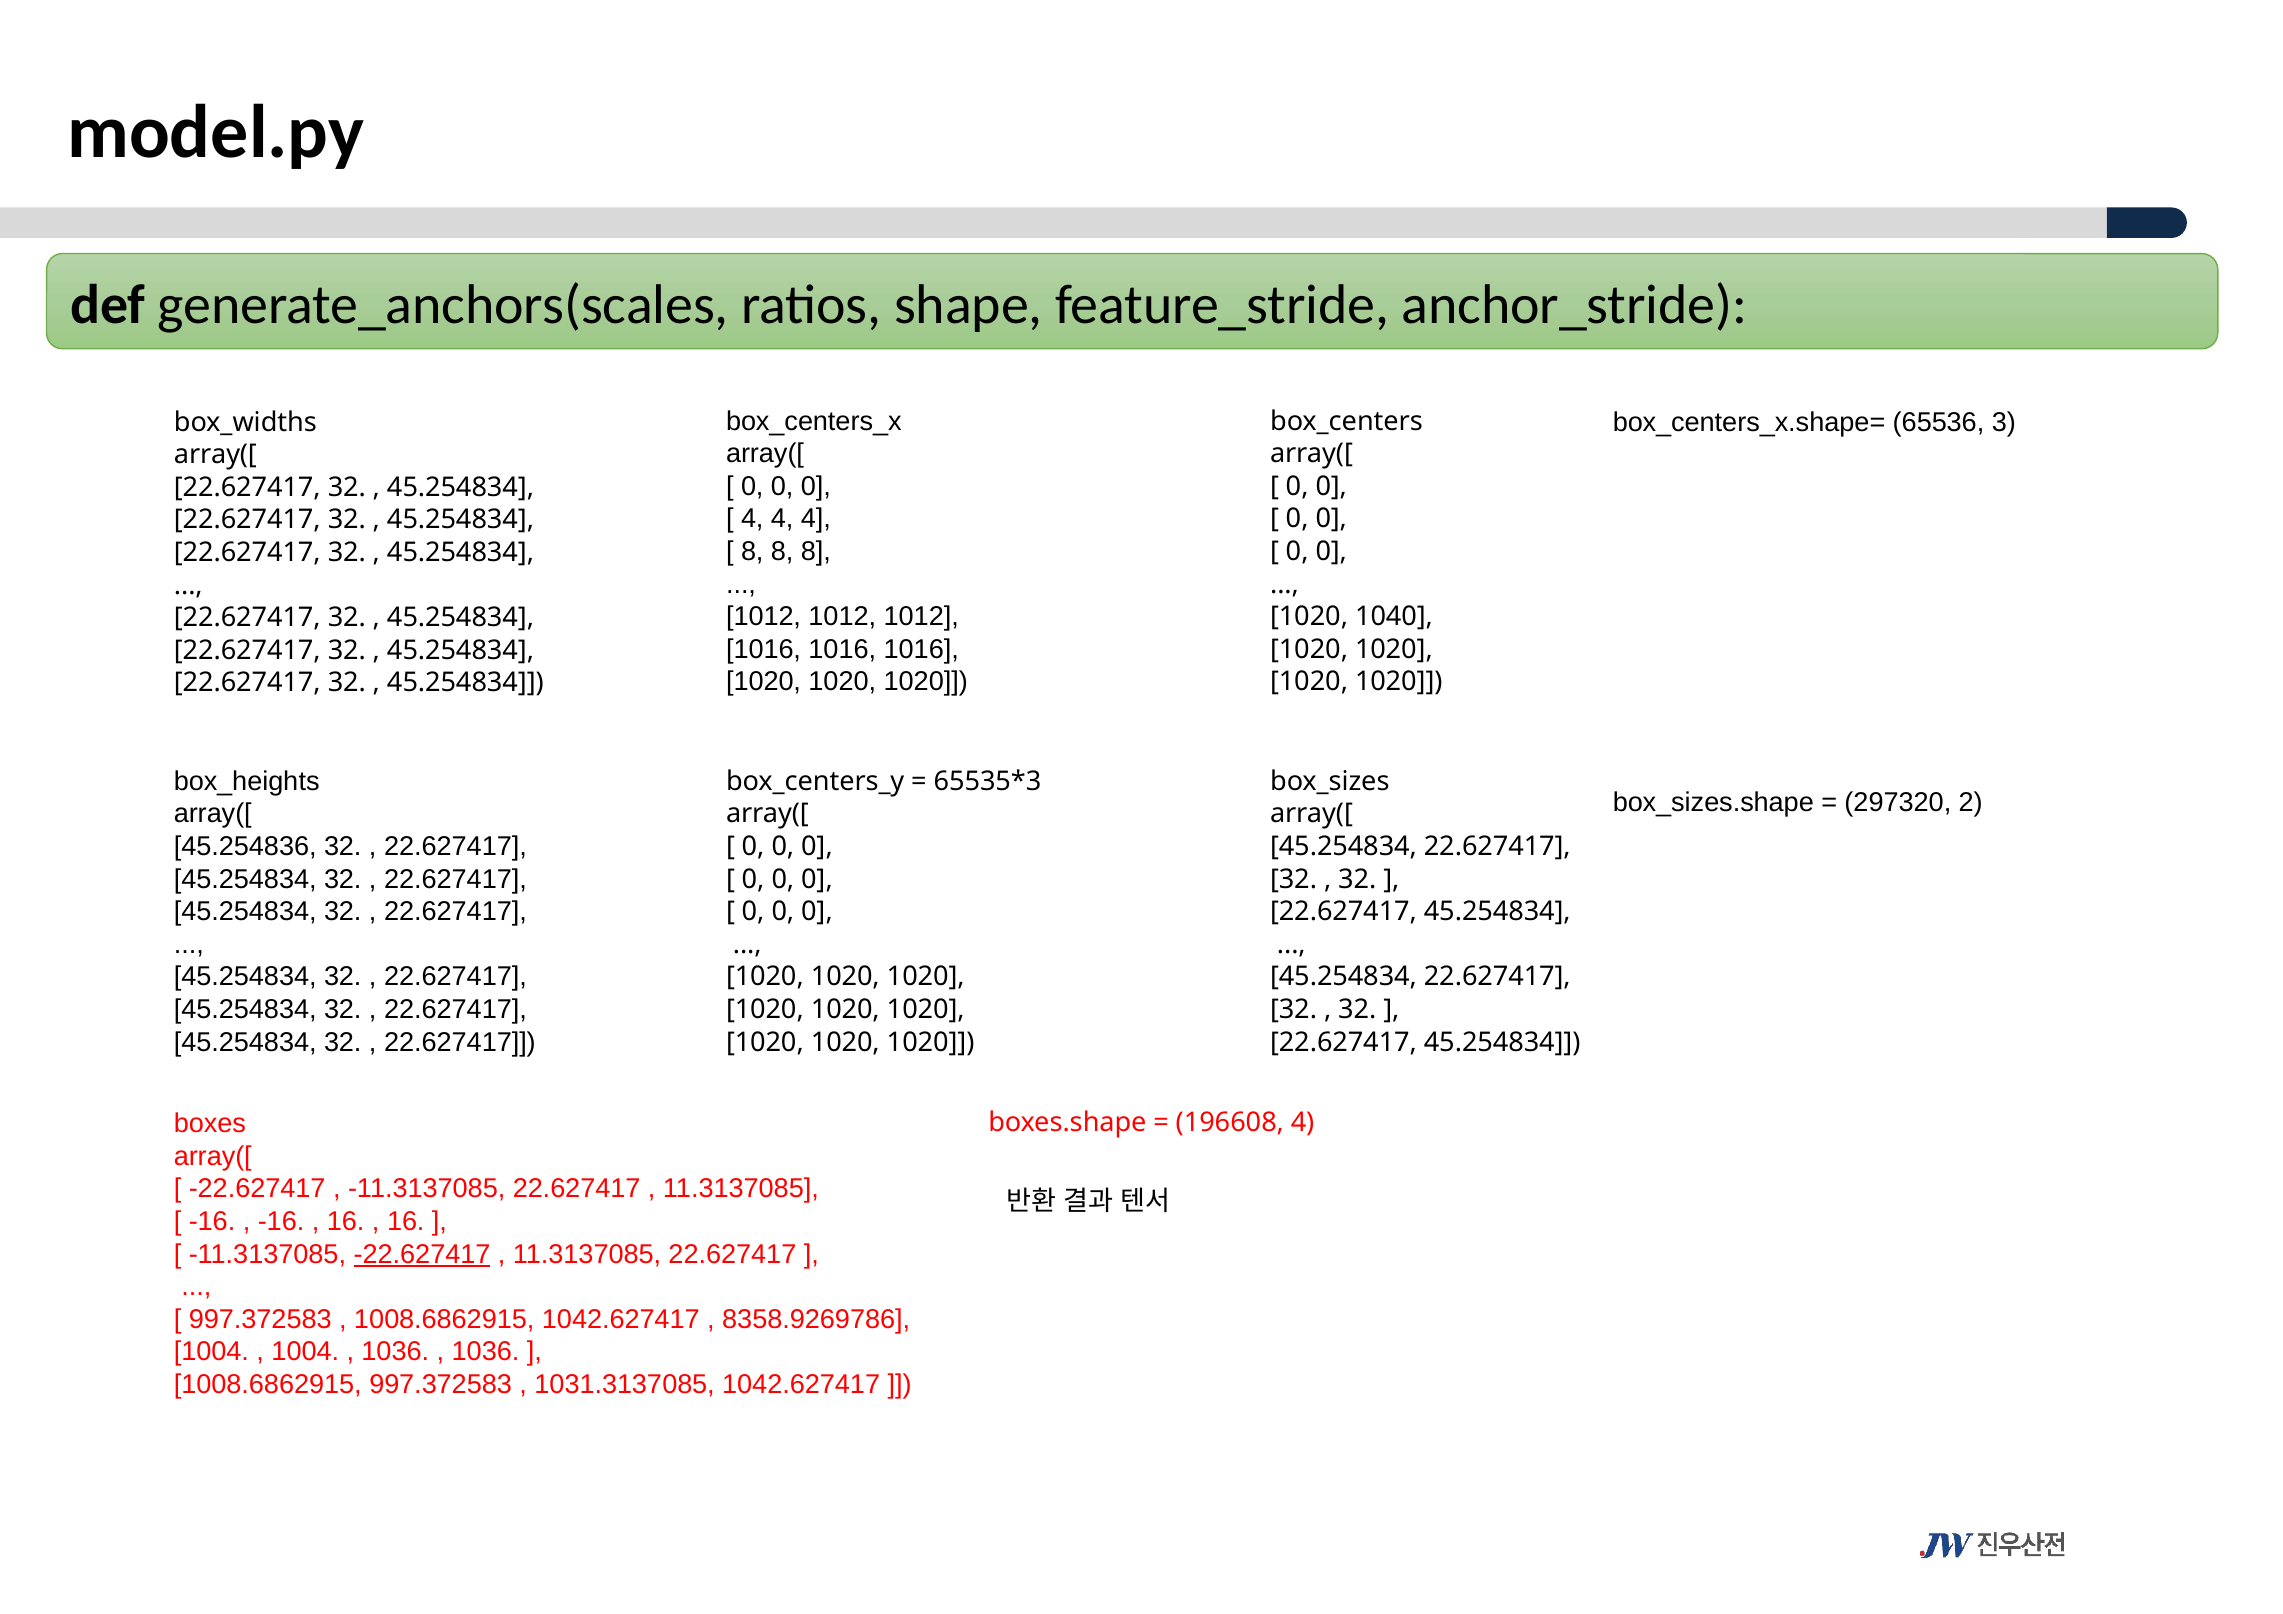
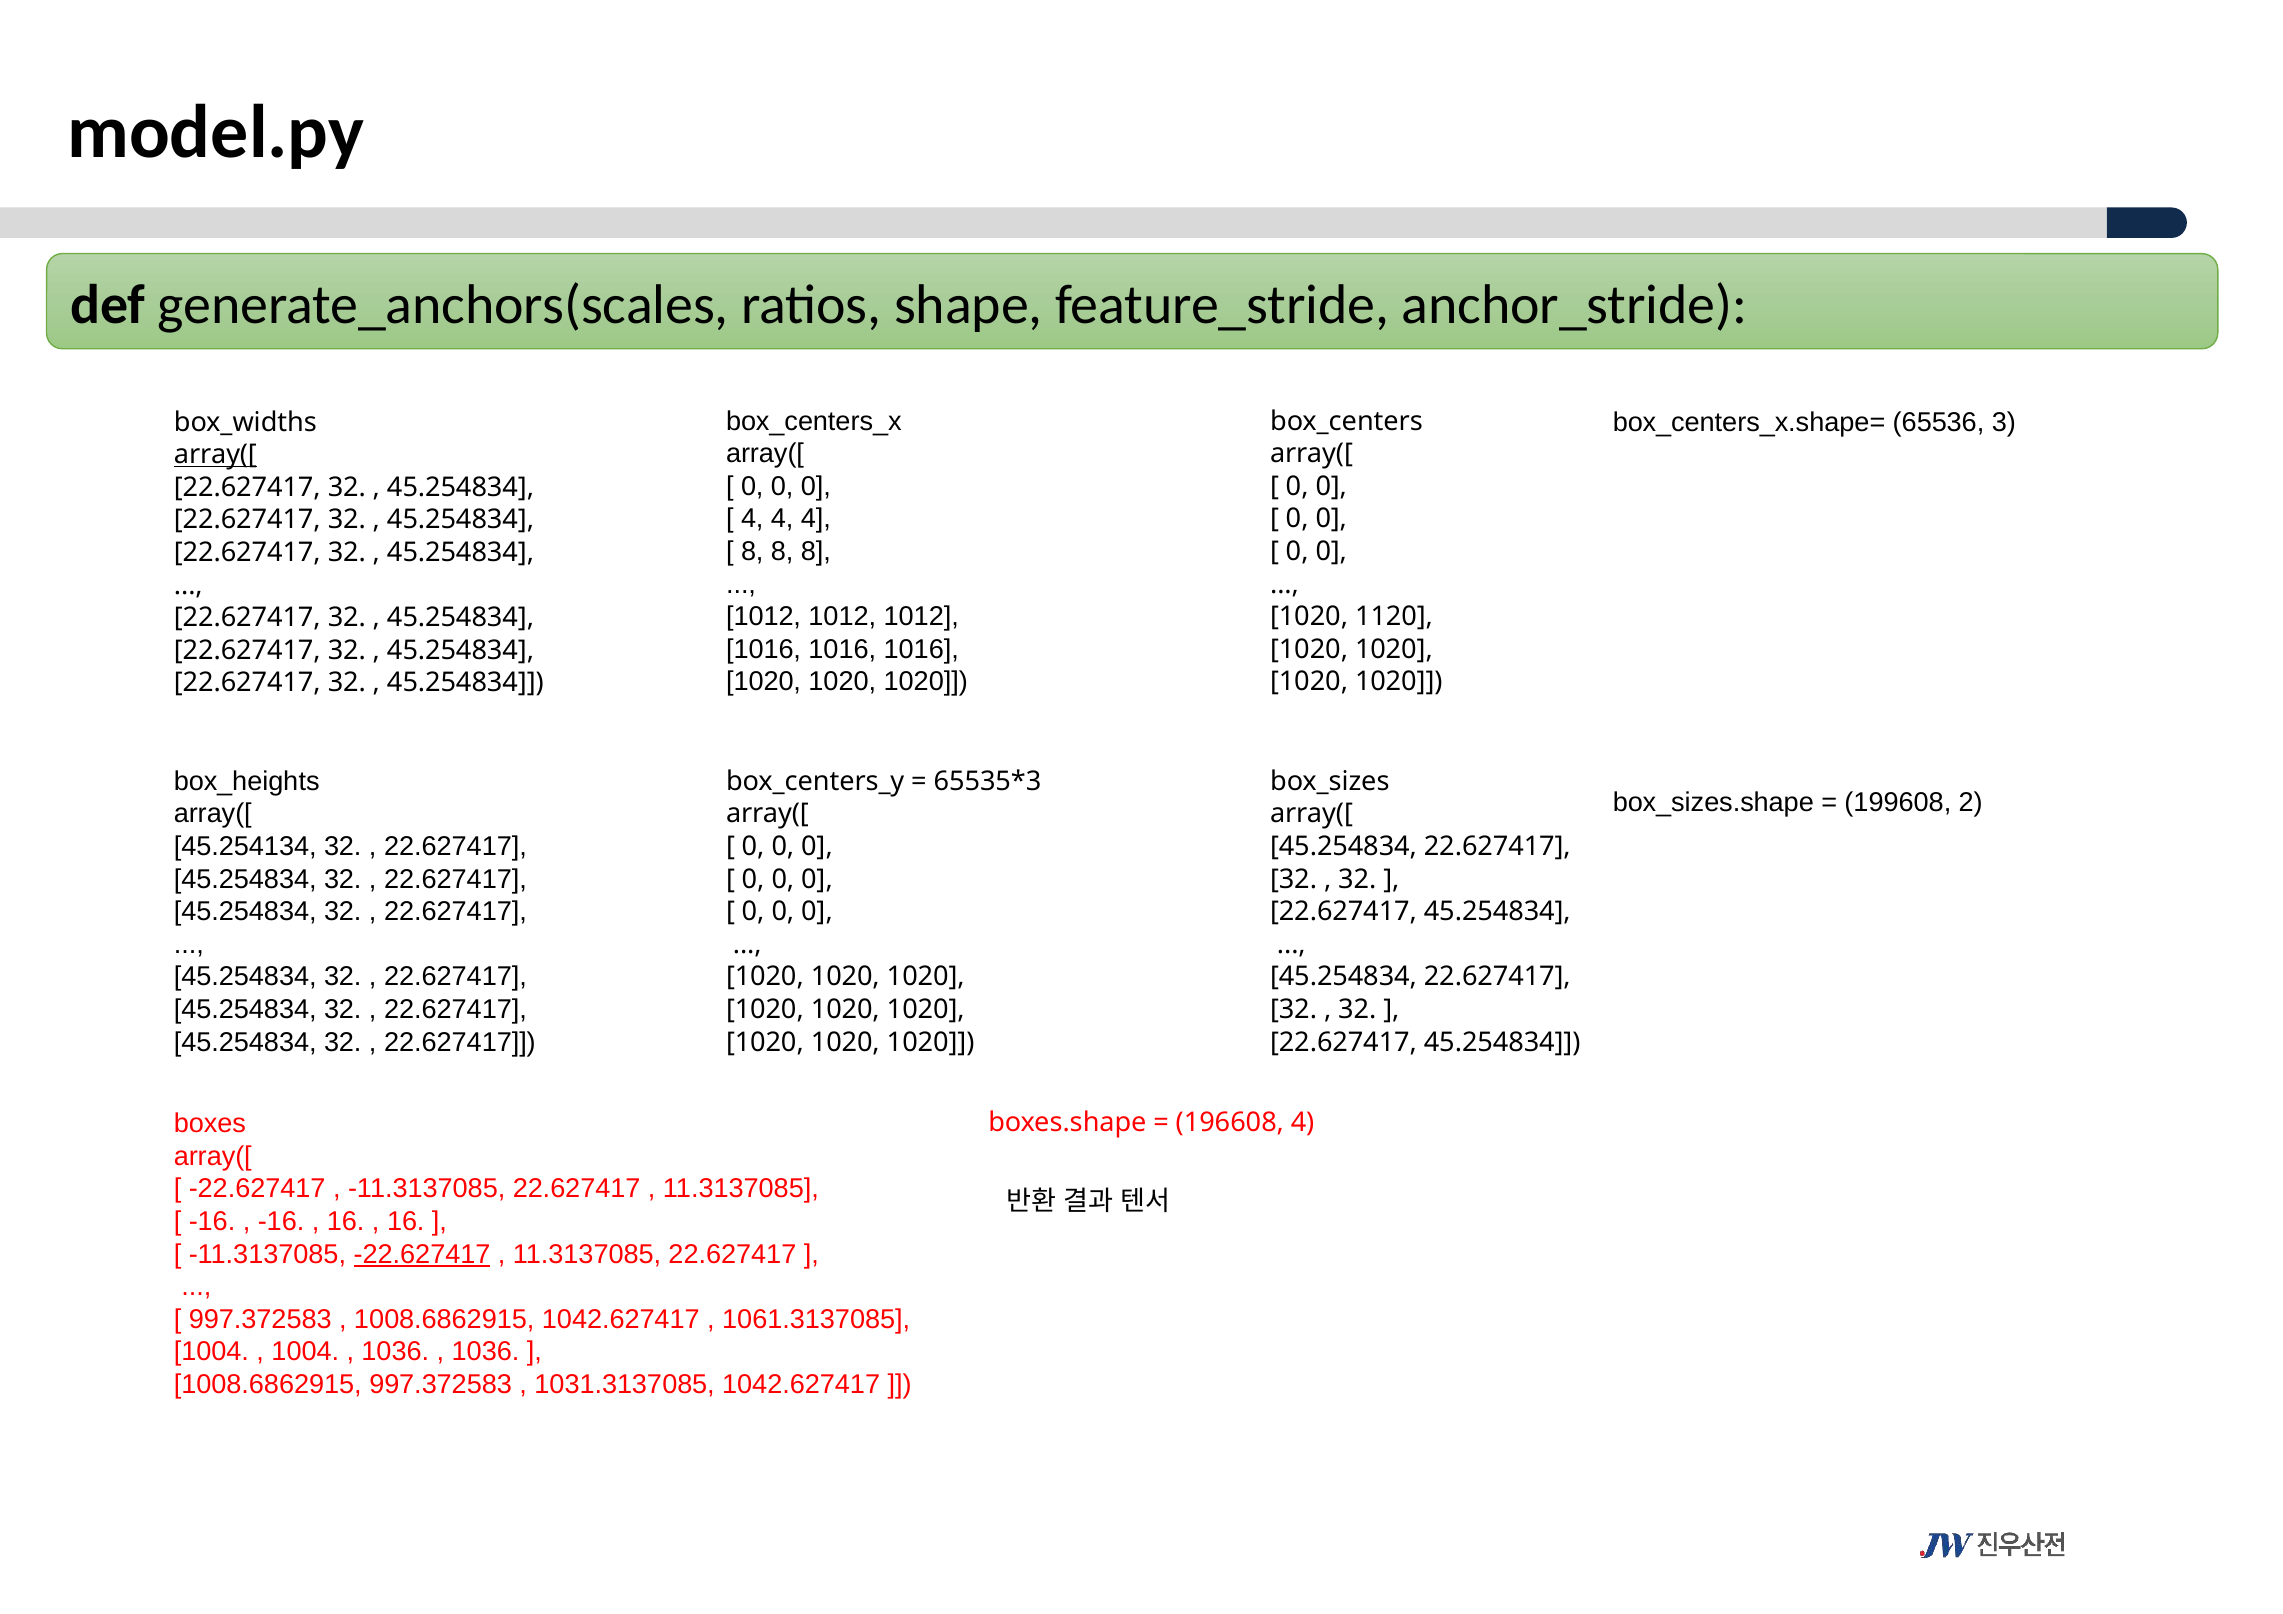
array([ underline: none -> present (215, 455)
1040: 1040 -> 1120 (1394, 617)
297320: 297320 -> 199608 (1898, 802)
45.254836: 45.254836 -> 45.254134 (245, 847)
8358.9269786: 8358.9269786 -> 1061.3137085 (816, 1319)
